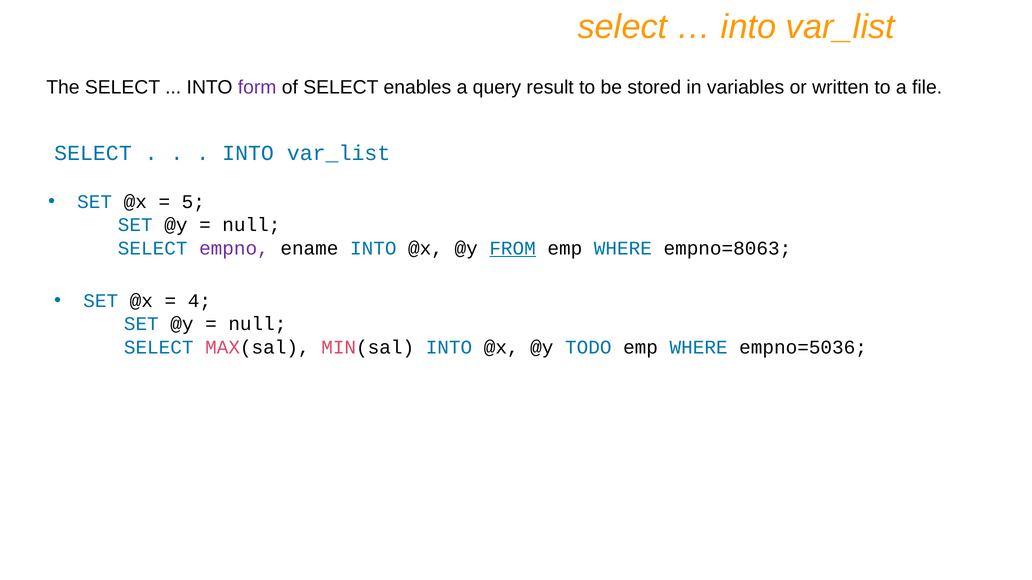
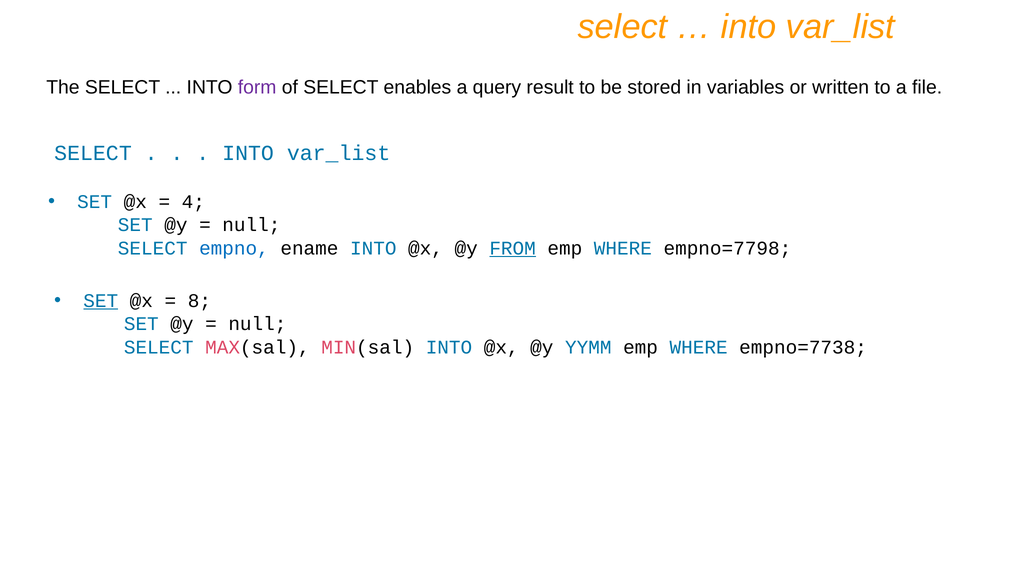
5: 5 -> 4 (193, 202)
empno colour: purple -> blue (234, 249)
empno=8063: empno=8063 -> empno=7798 (727, 249)
SET underline: none -> present (101, 301)
4: 4 -> 8 (199, 301)
TODO: TODO -> YYMM (588, 348)
empno=5036: empno=5036 -> empno=7738 (803, 348)
